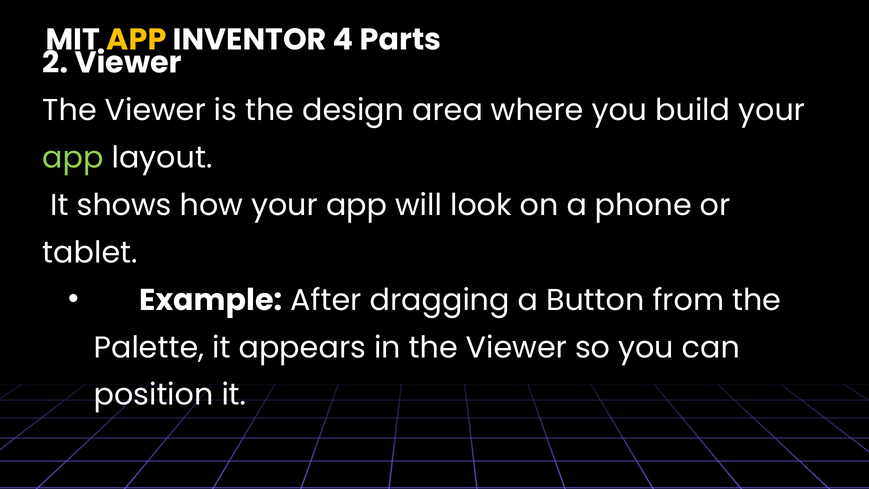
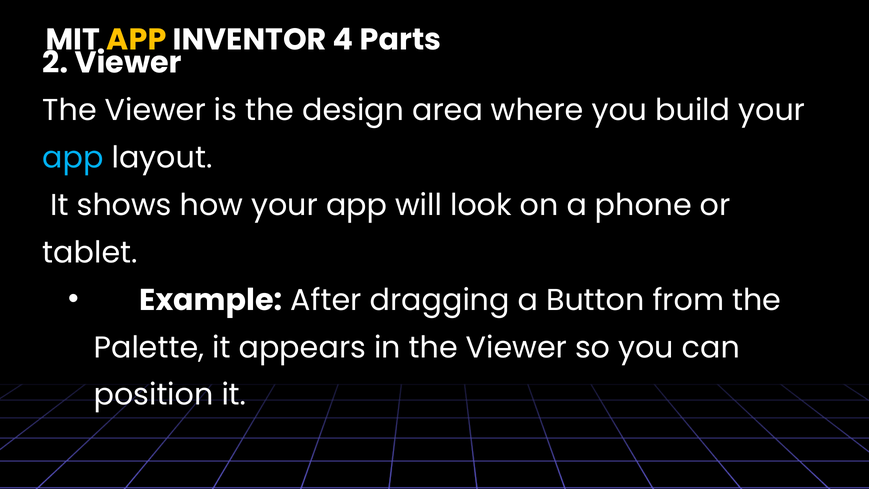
app colour: light green -> light blue (73, 158)
